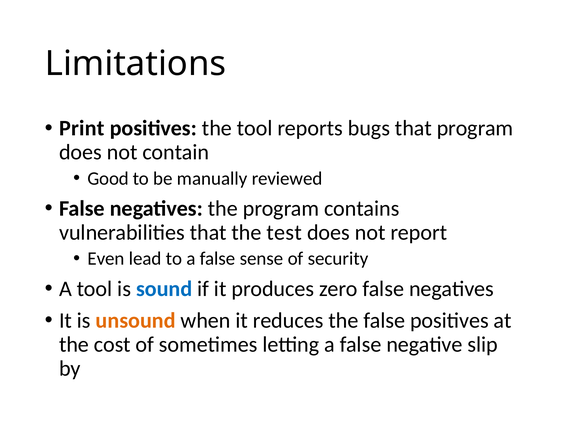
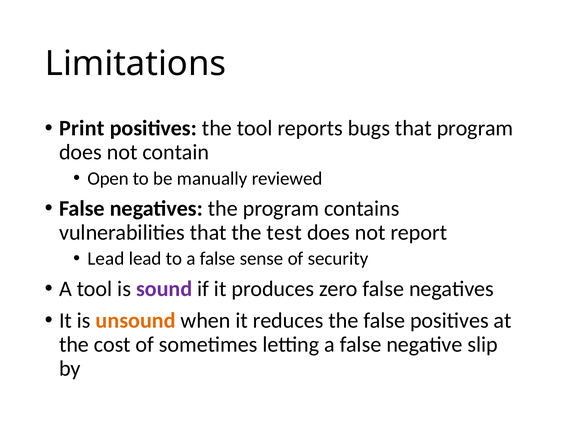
Good: Good -> Open (108, 178)
Even: Even -> Lead (106, 258)
sound colour: blue -> purple (164, 289)
